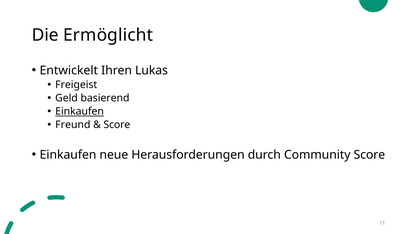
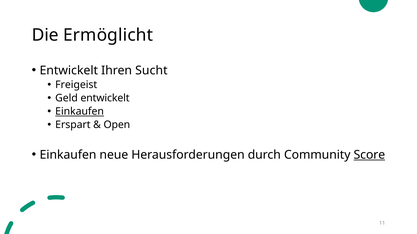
Lukas: Lukas -> Sucht (151, 71)
Geld basierend: basierend -> entwickelt (105, 98)
Freund: Freund -> Erspart (73, 125)
Score: Score -> Open (117, 125)
Score underline: none -> present (369, 155)
